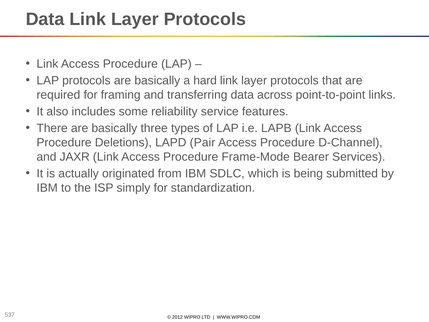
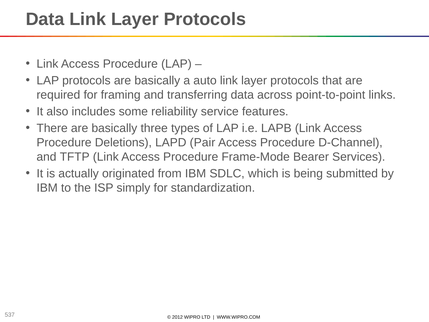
hard: hard -> auto (205, 80)
JAXR: JAXR -> TFTP (75, 157)
